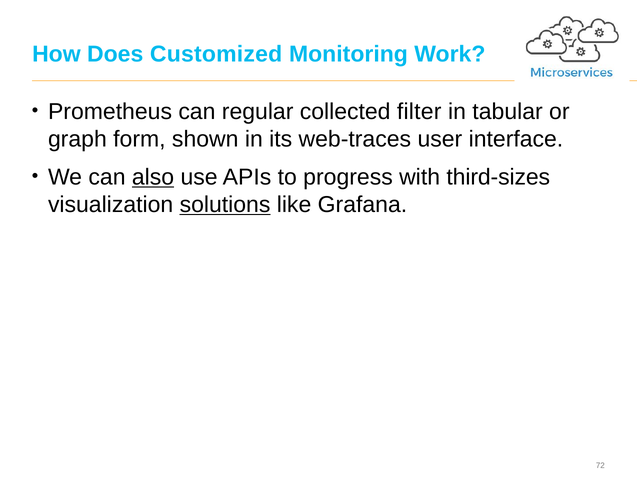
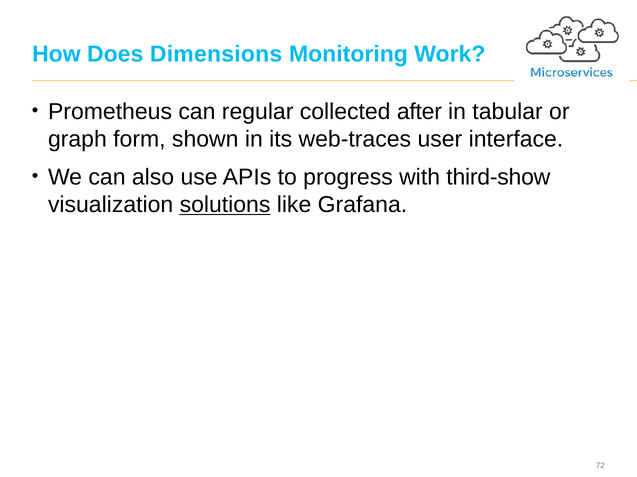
Customized: Customized -> Dimensions (216, 54)
filter: filter -> after (419, 112)
also underline: present -> none (153, 177)
third-sizes: third-sizes -> third-show (498, 177)
